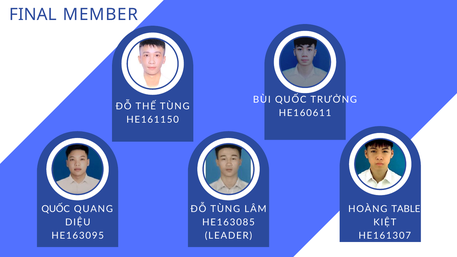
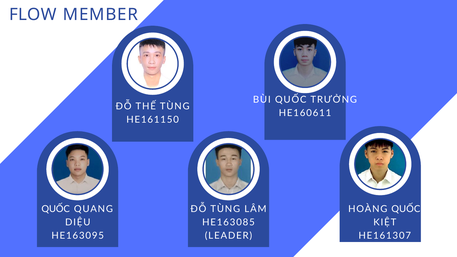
FINAL: FINAL -> FLOW (33, 15)
HOÀNG TABLE: TABLE -> QUỐC (406, 209)
